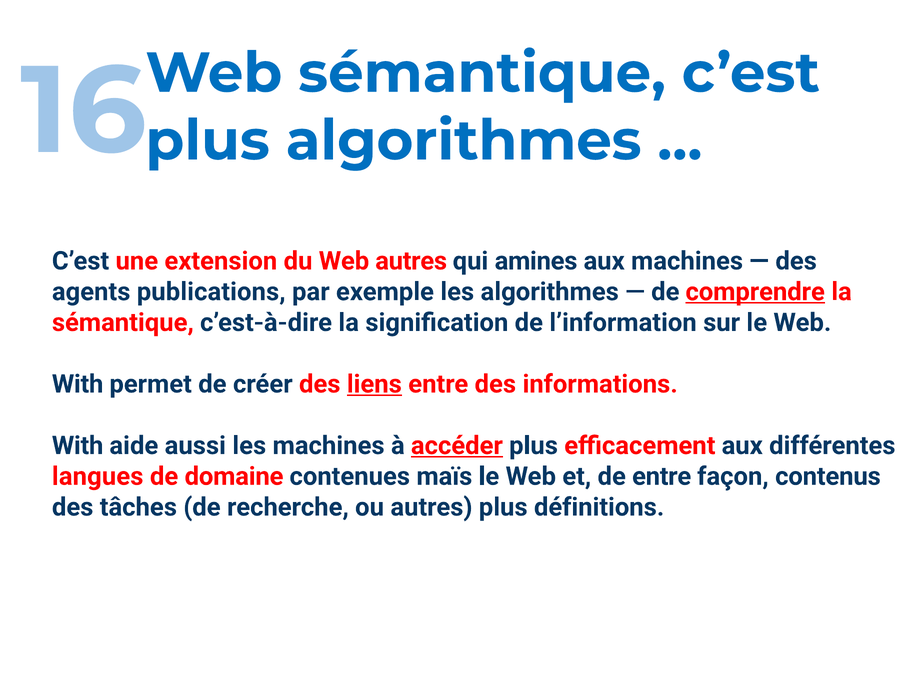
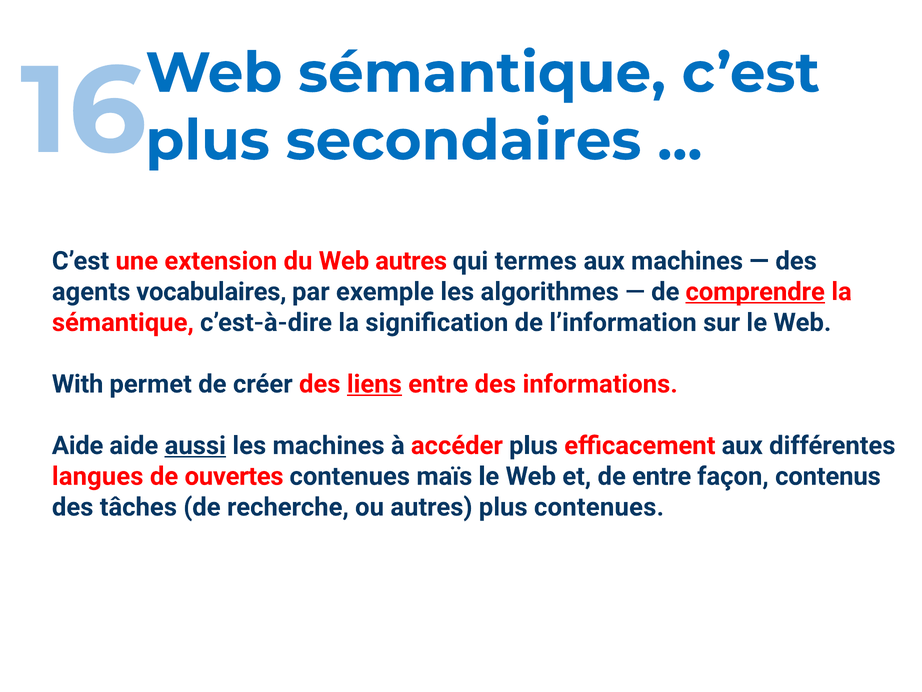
plus algorithmes: algorithmes -> secondaires (464, 141)
amines: amines -> termes (536, 261)
publications: publications -> vocabulaires (211, 292)
With: With -> Aide (78, 445)
aussi underline: none -> present (195, 445)
accéder underline: present -> none (457, 445)
domaine: domaine -> ouvertes (234, 476)
plus définitions: définitions -> contenues (599, 507)
